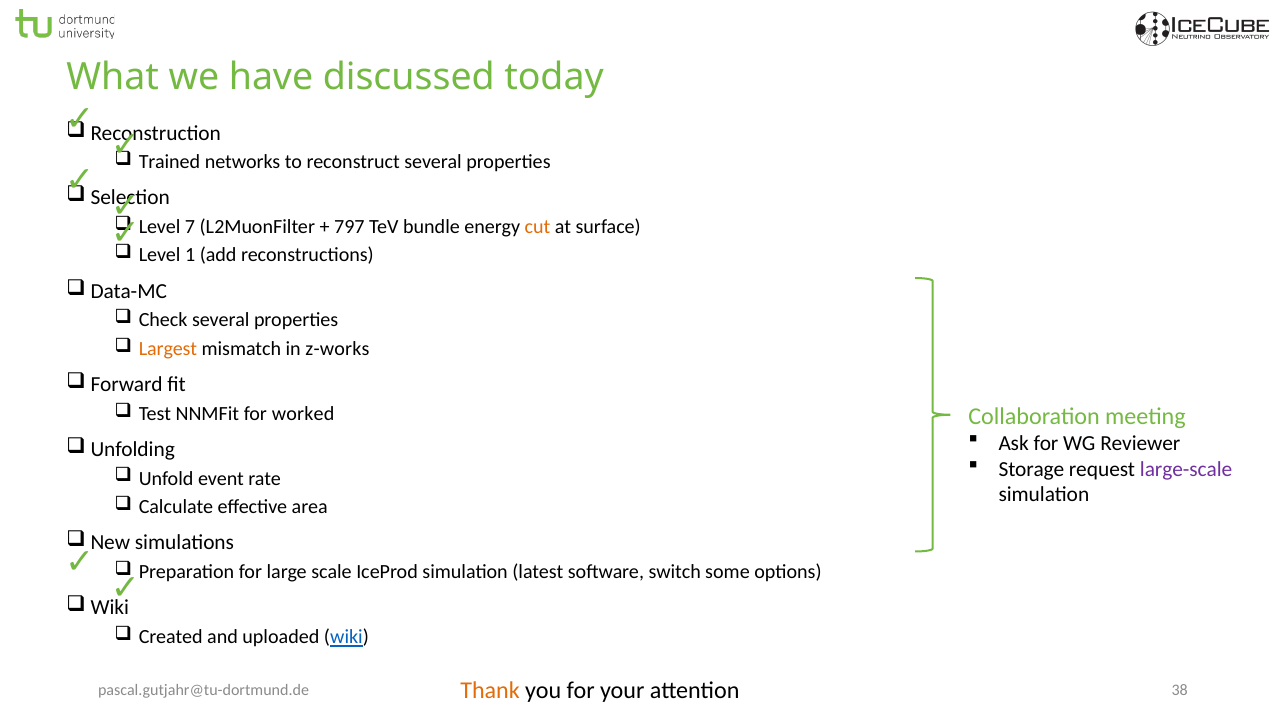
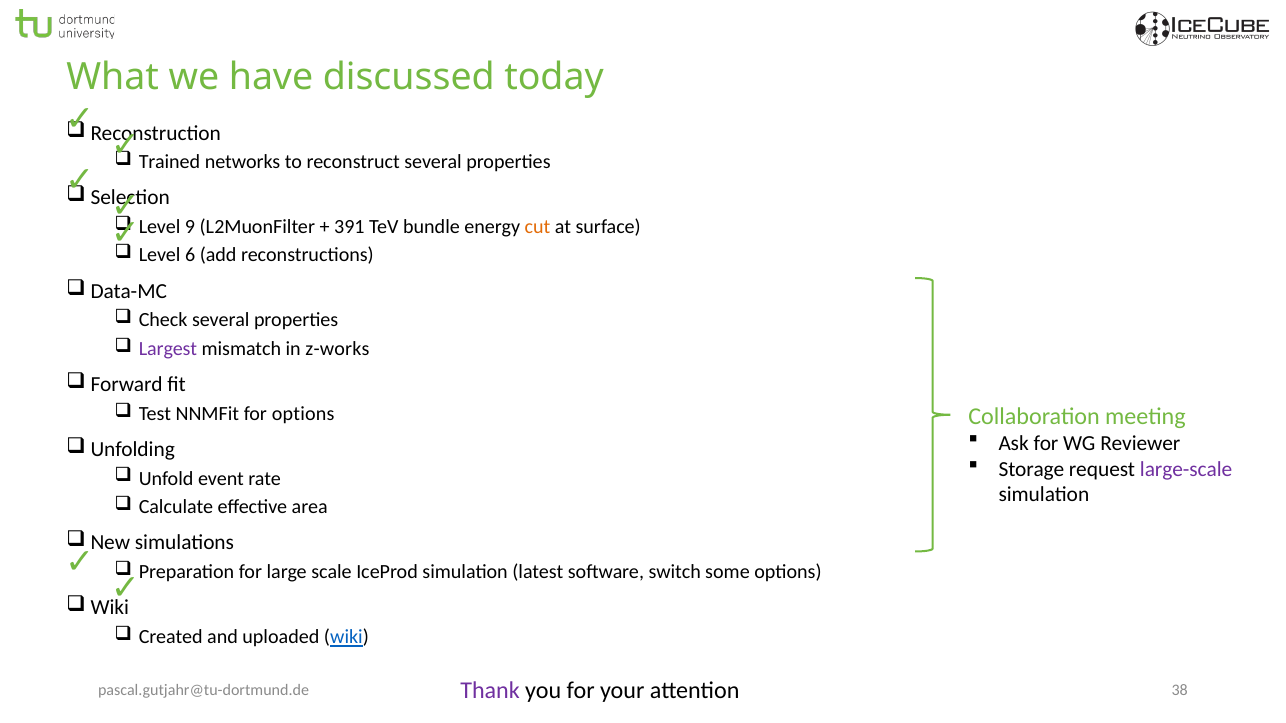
7: 7 -> 9 (190, 227)
797: 797 -> 391 (349, 227)
1: 1 -> 6 (190, 255)
Largest colour: orange -> purple (168, 349)
for worked: worked -> options (303, 414)
Thank colour: orange -> purple (490, 691)
